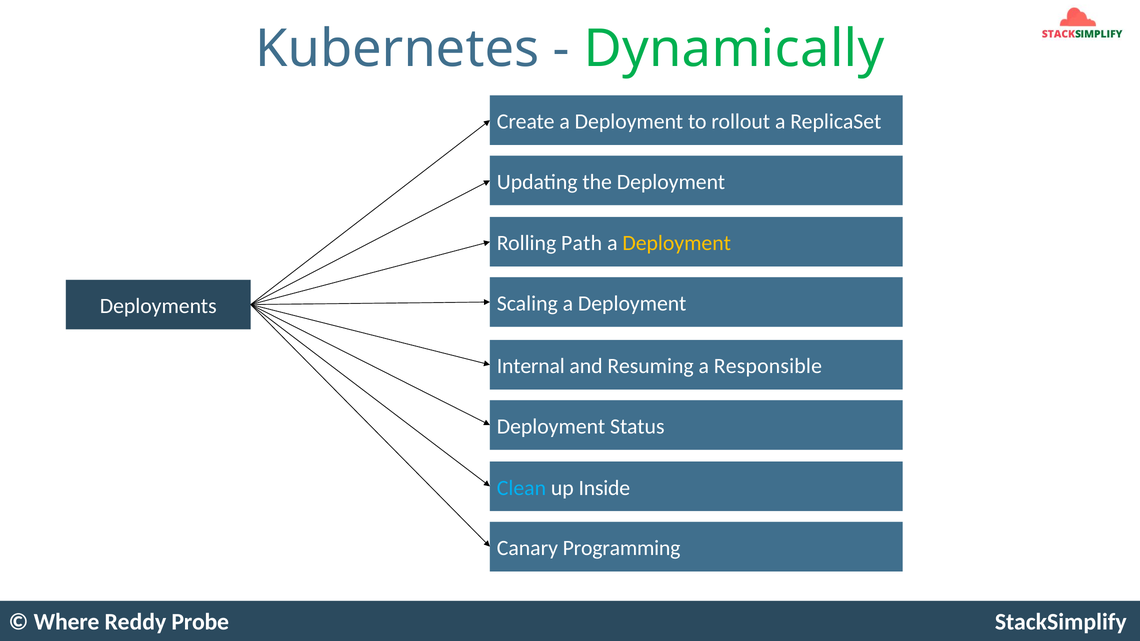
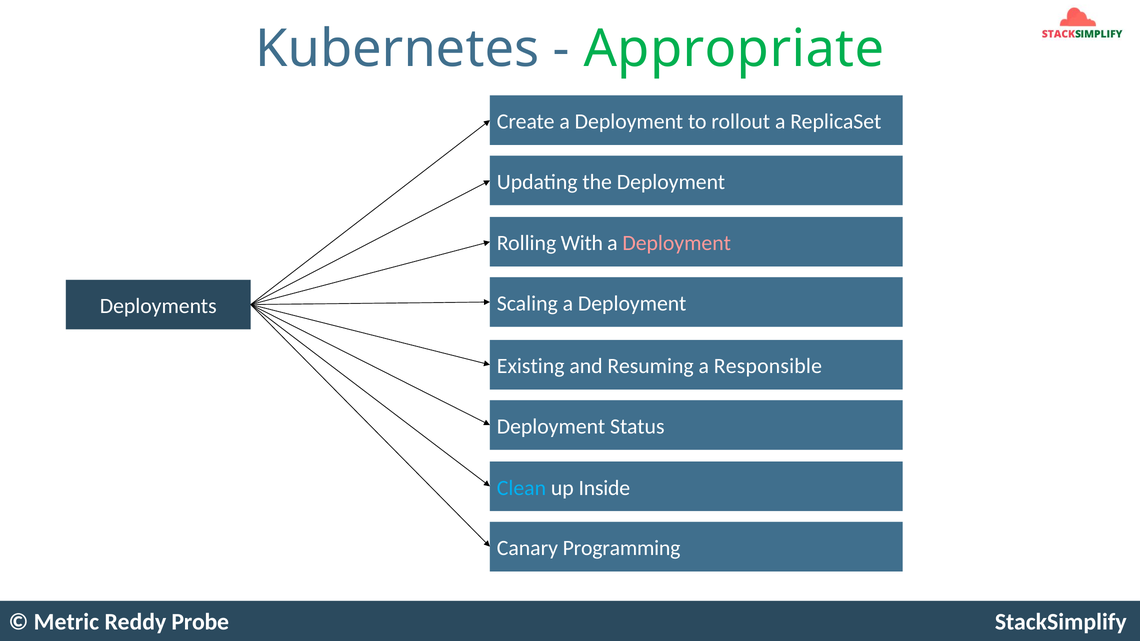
Dynamically: Dynamically -> Appropriate (734, 49)
Path: Path -> With (582, 243)
Deployment colour: yellow -> pink (677, 243)
Internal: Internal -> Existing (531, 366)
Where: Where -> Metric (66, 622)
